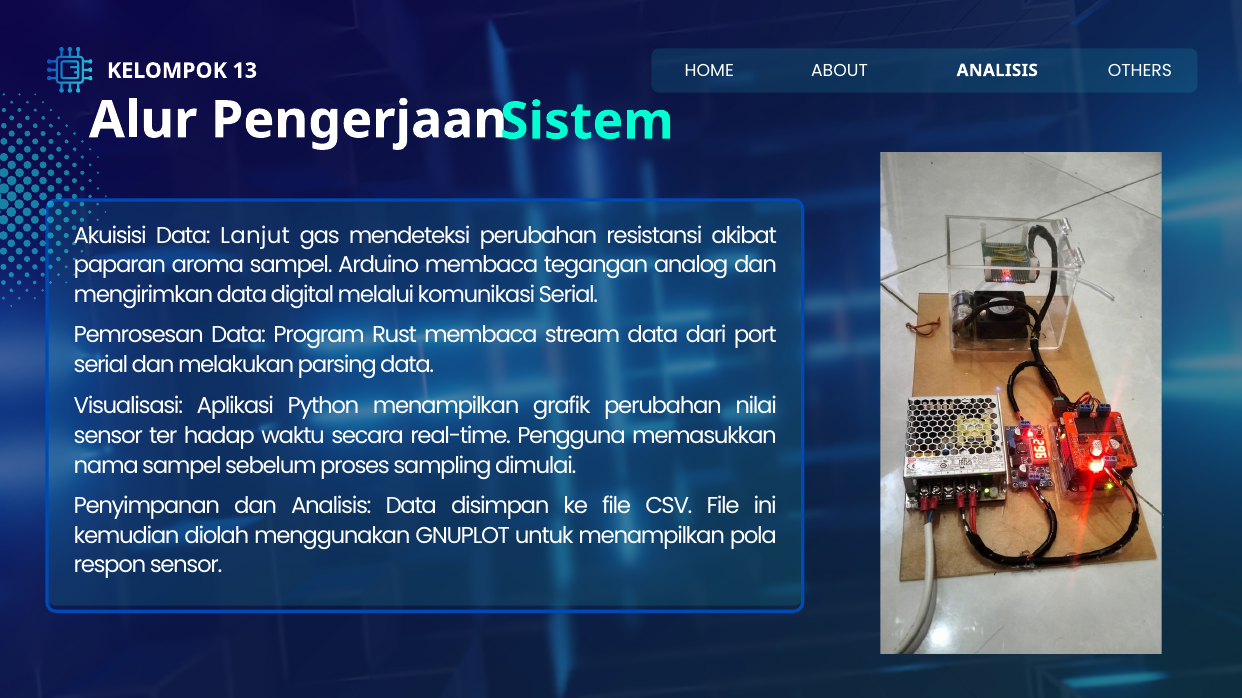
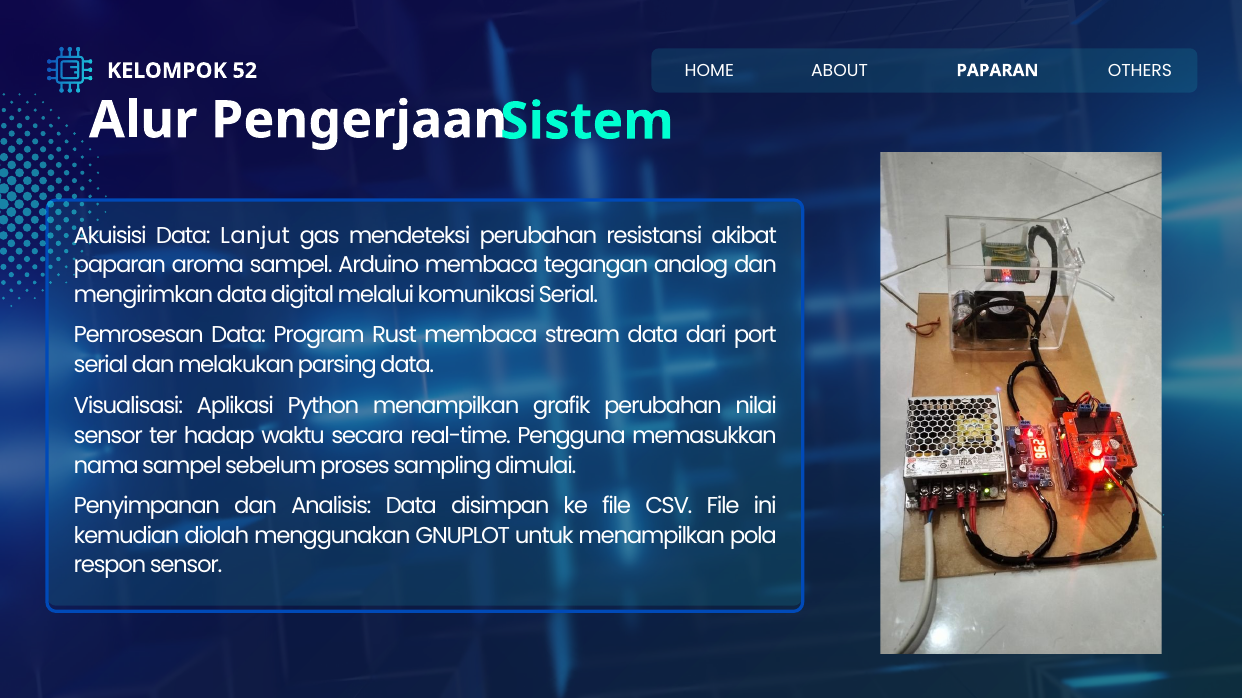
13: 13 -> 52 (245, 71)
ABOUT ANALISIS: ANALISIS -> PAPARAN (997, 70)
